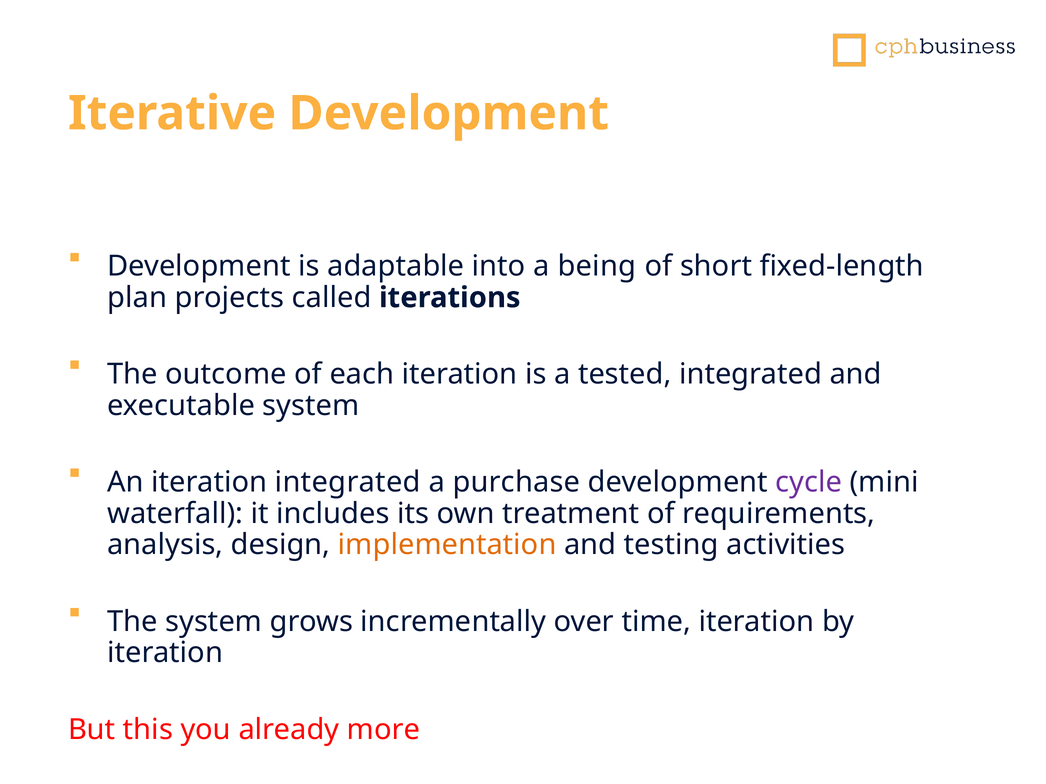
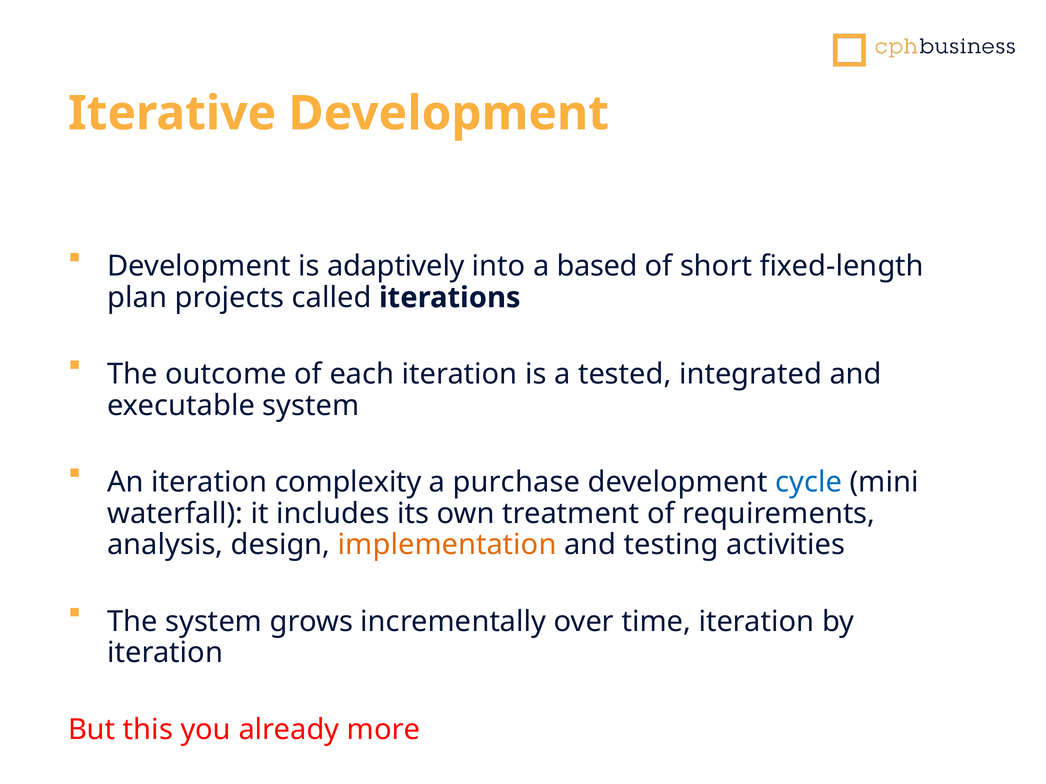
adaptable: adaptable -> adaptively (396, 266)
being: being -> based (597, 266)
iteration integrated: integrated -> complexity (348, 482)
cycle colour: purple -> blue (809, 482)
